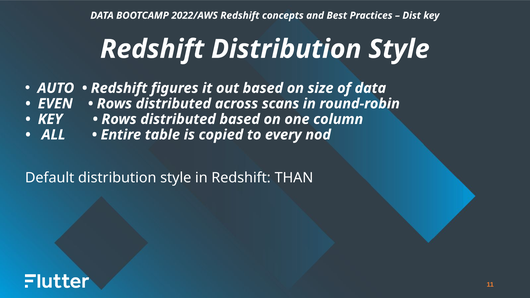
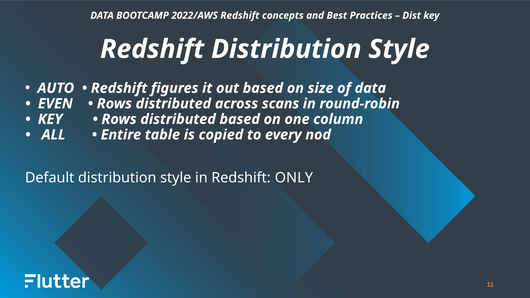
THAN: THAN -> ONLY (294, 178)
